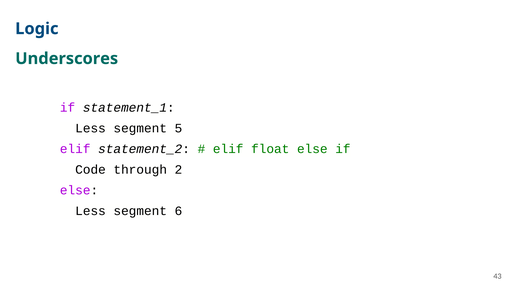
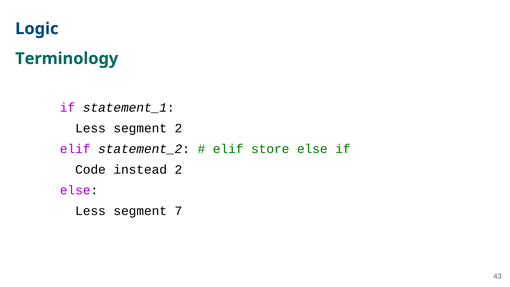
Underscores: Underscores -> Terminology (67, 59)
segment 5: 5 -> 2 (178, 128)
float: float -> store (270, 149)
through: through -> instead (140, 169)
6: 6 -> 7 (178, 211)
